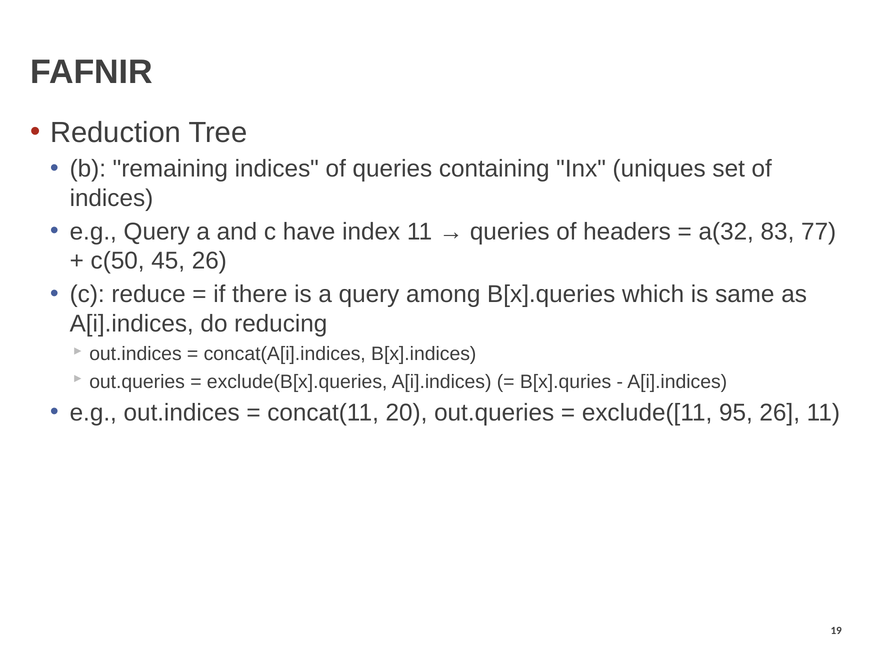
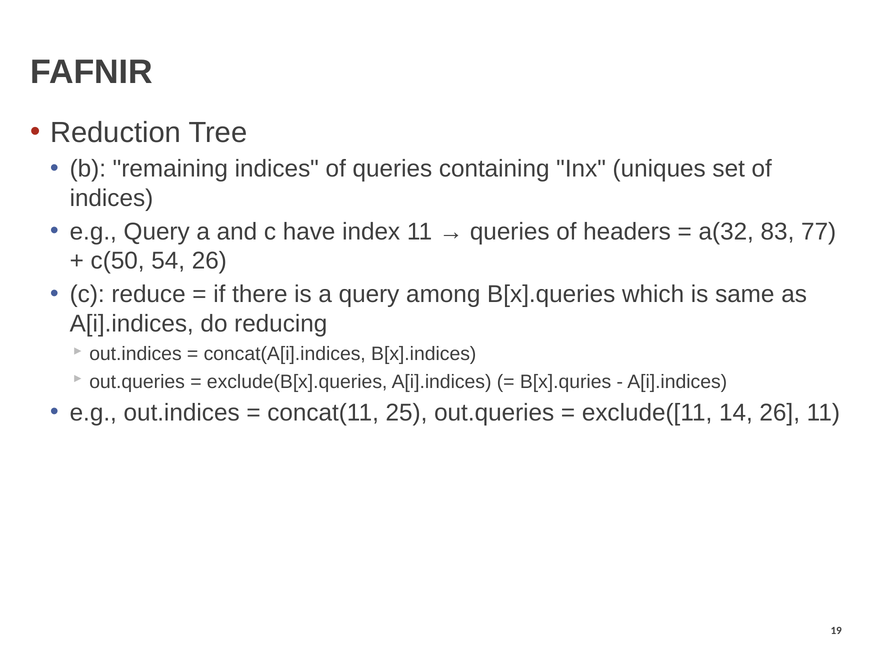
45: 45 -> 54 (168, 261)
20: 20 -> 25 (406, 413)
95: 95 -> 14 (736, 413)
